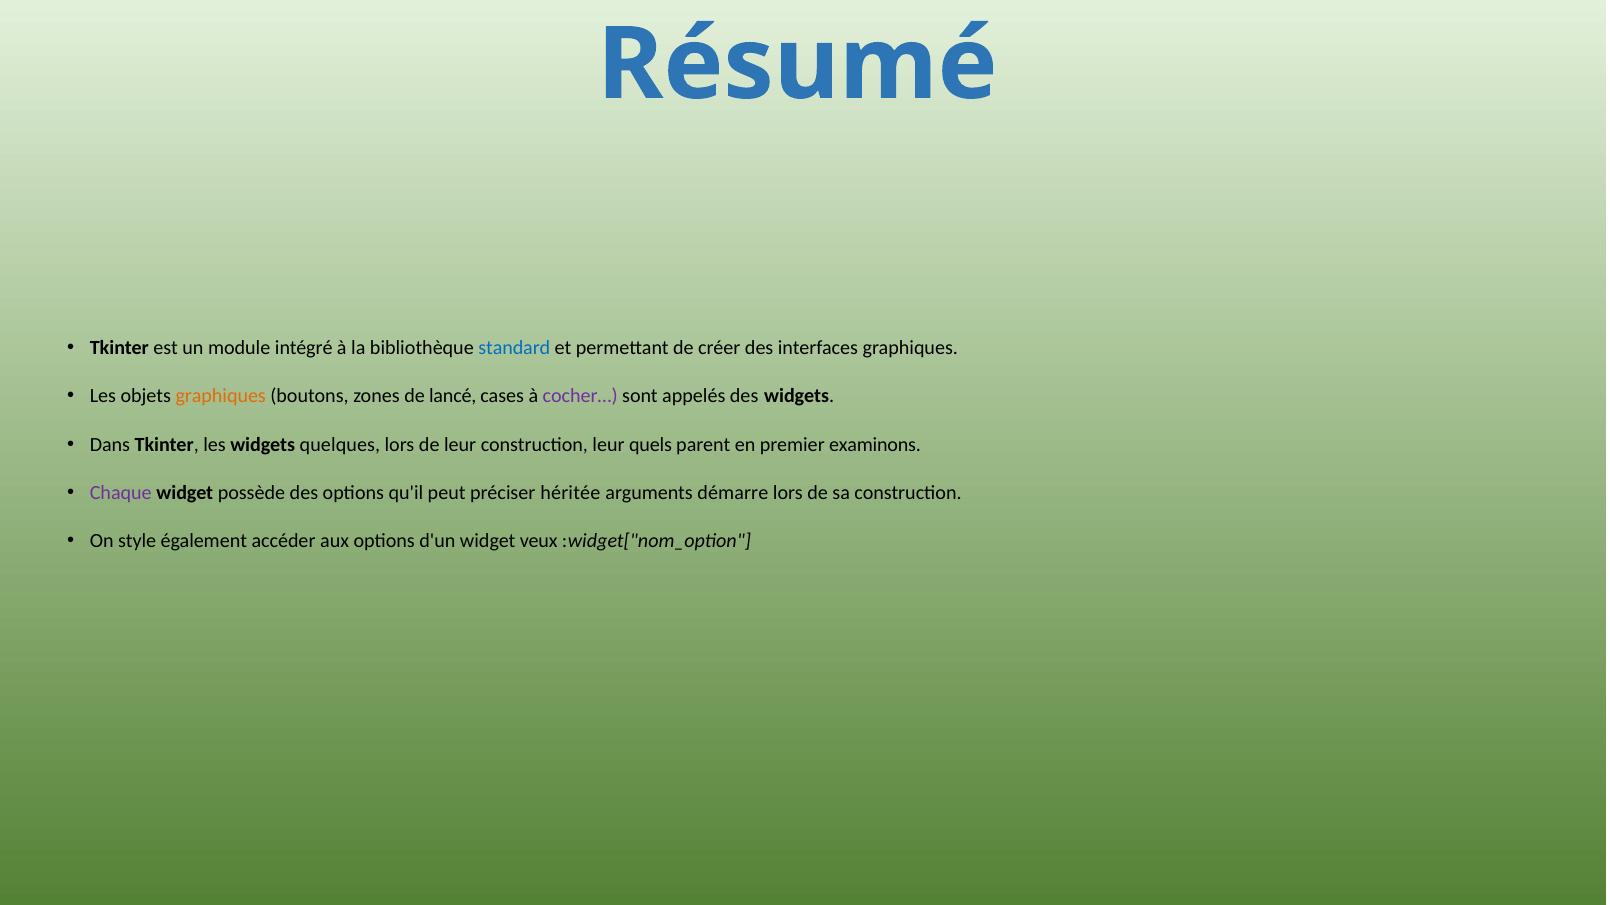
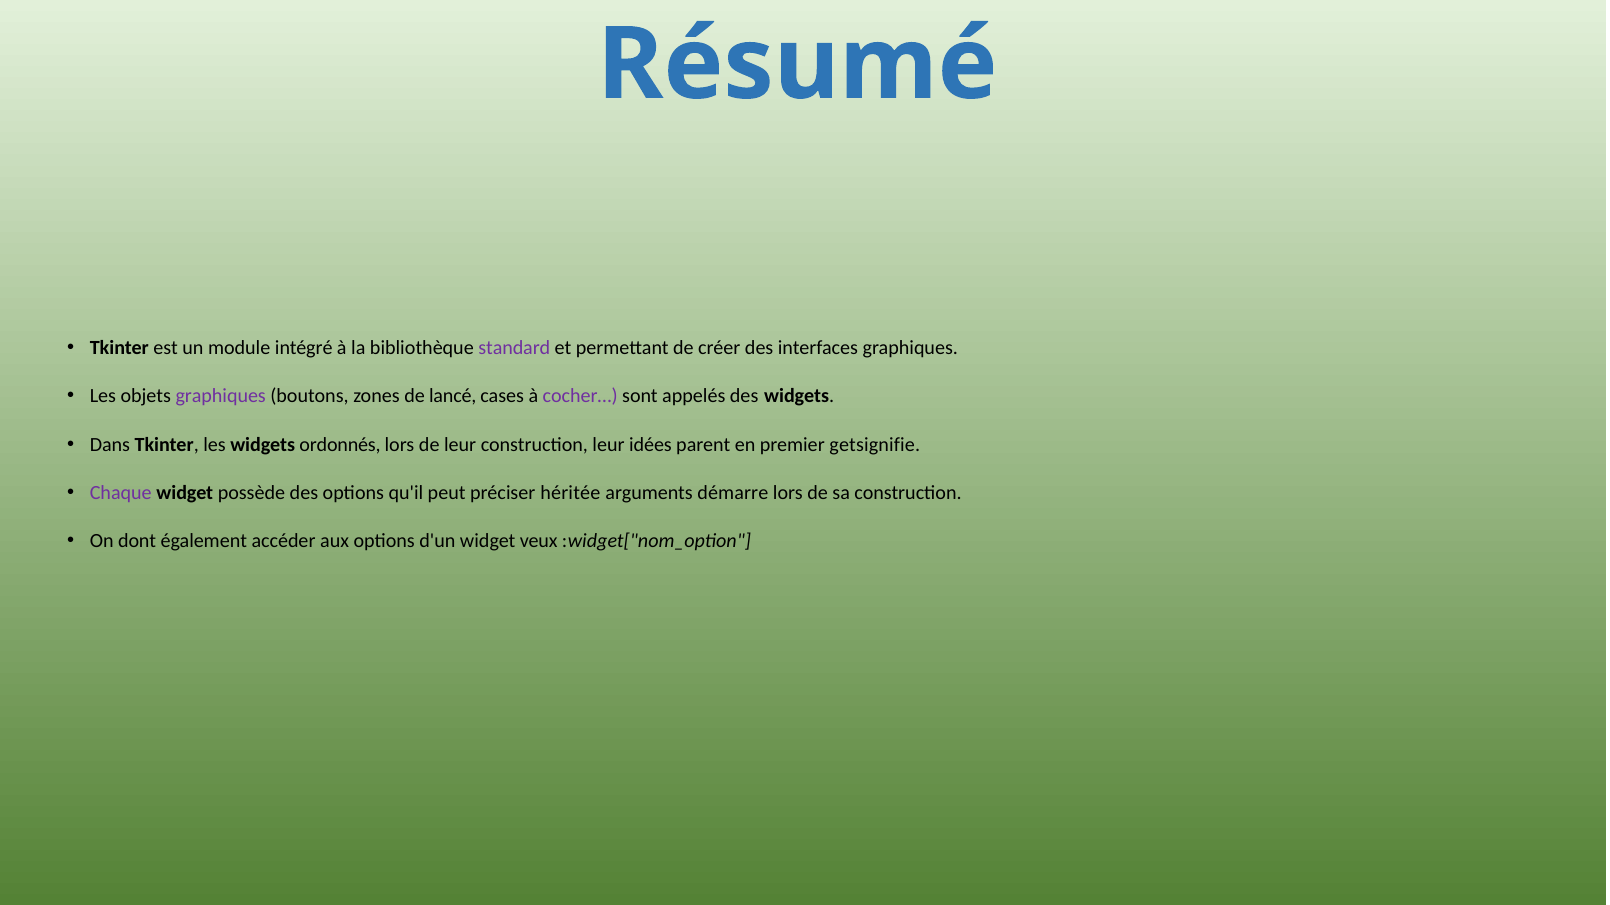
standard colour: blue -> purple (514, 348)
graphiques colour: orange -> purple (221, 397)
quelques: quelques -> ordonnés (340, 445)
quels: quels -> idées (650, 445)
examinons: examinons -> getsignifie (875, 445)
style: style -> dont (137, 542)
